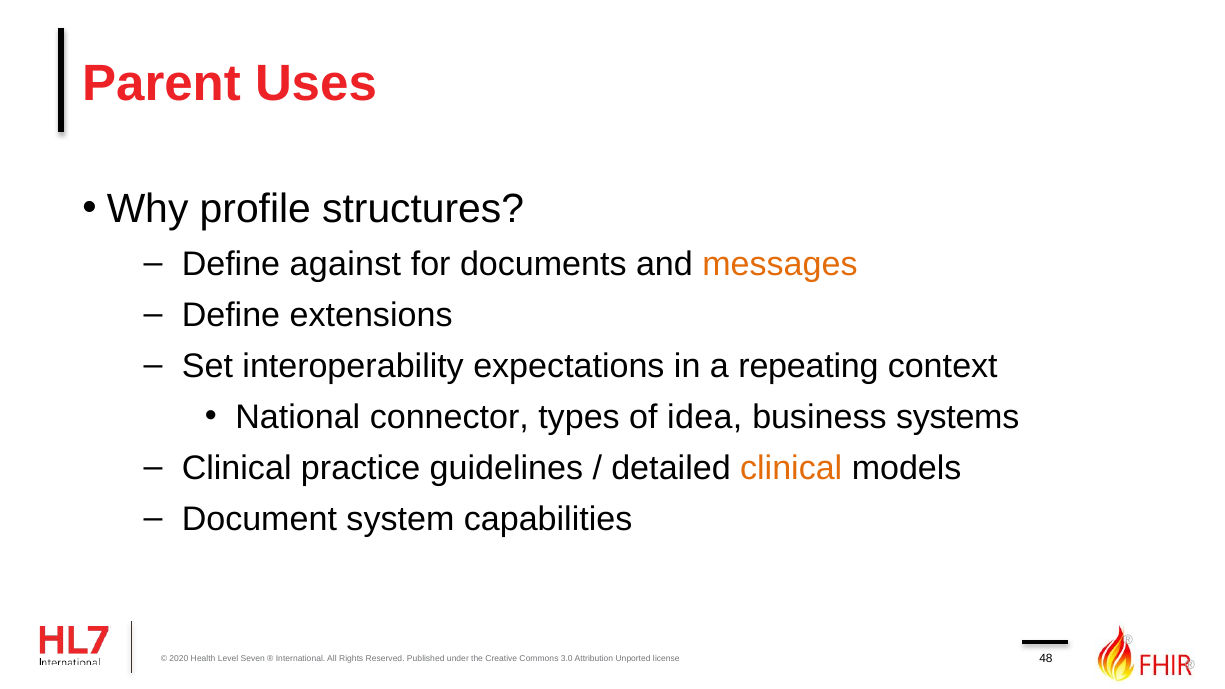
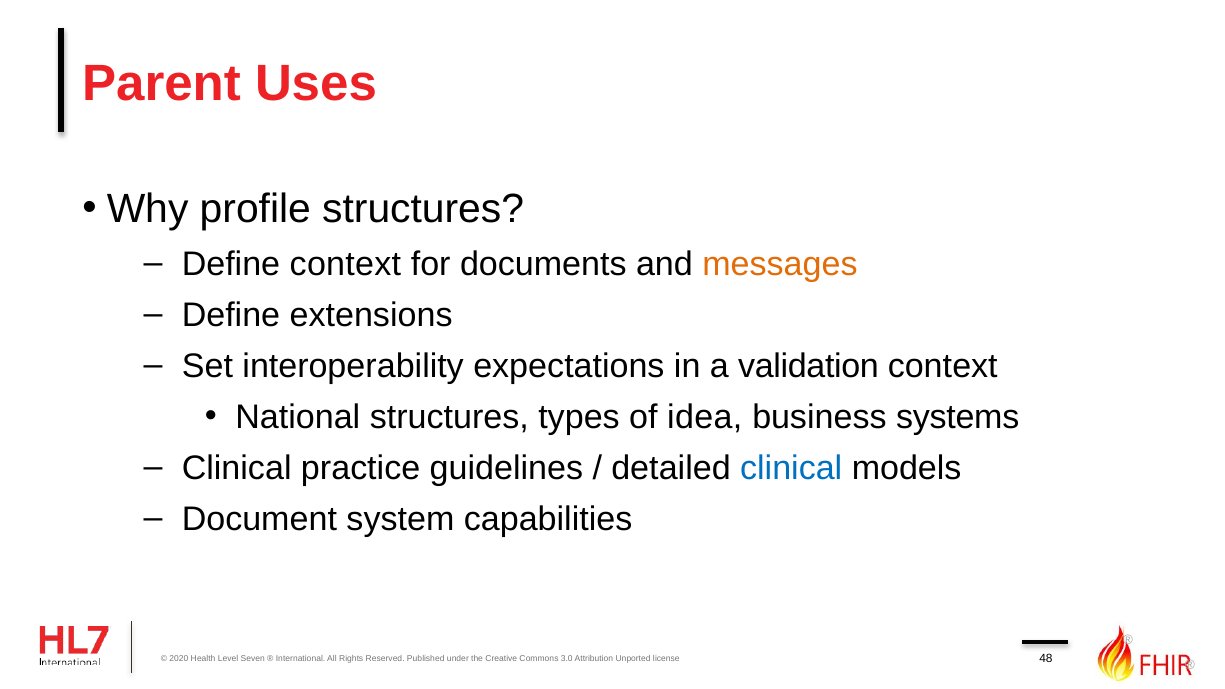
Define against: against -> context (345, 264)
repeating: repeating -> validation (809, 366)
National connector: connector -> structures (449, 417)
clinical colour: orange -> blue (791, 468)
